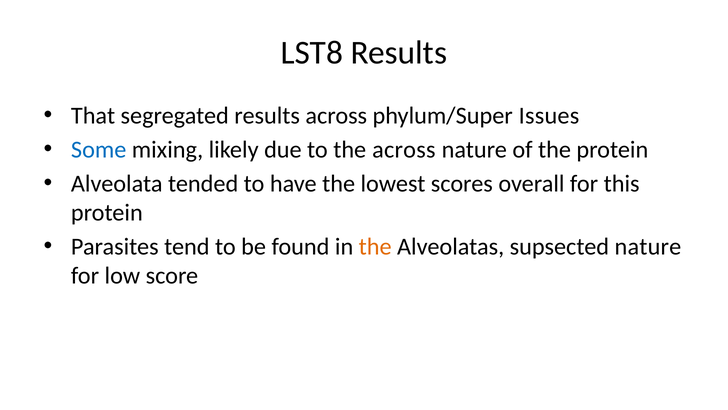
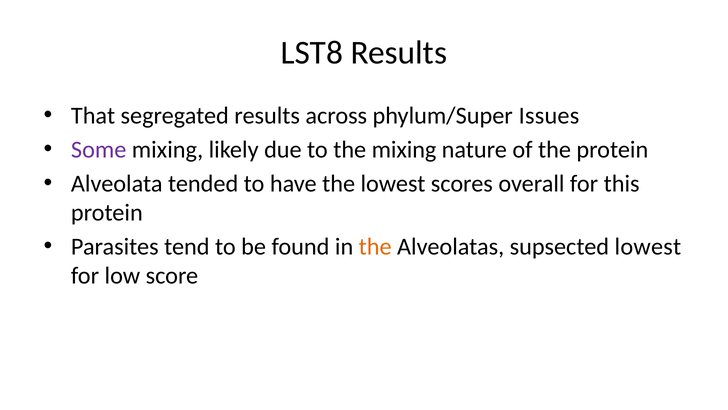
Some colour: blue -> purple (99, 149)
the across: across -> mixing (404, 149)
supsected nature: nature -> lowest (648, 246)
